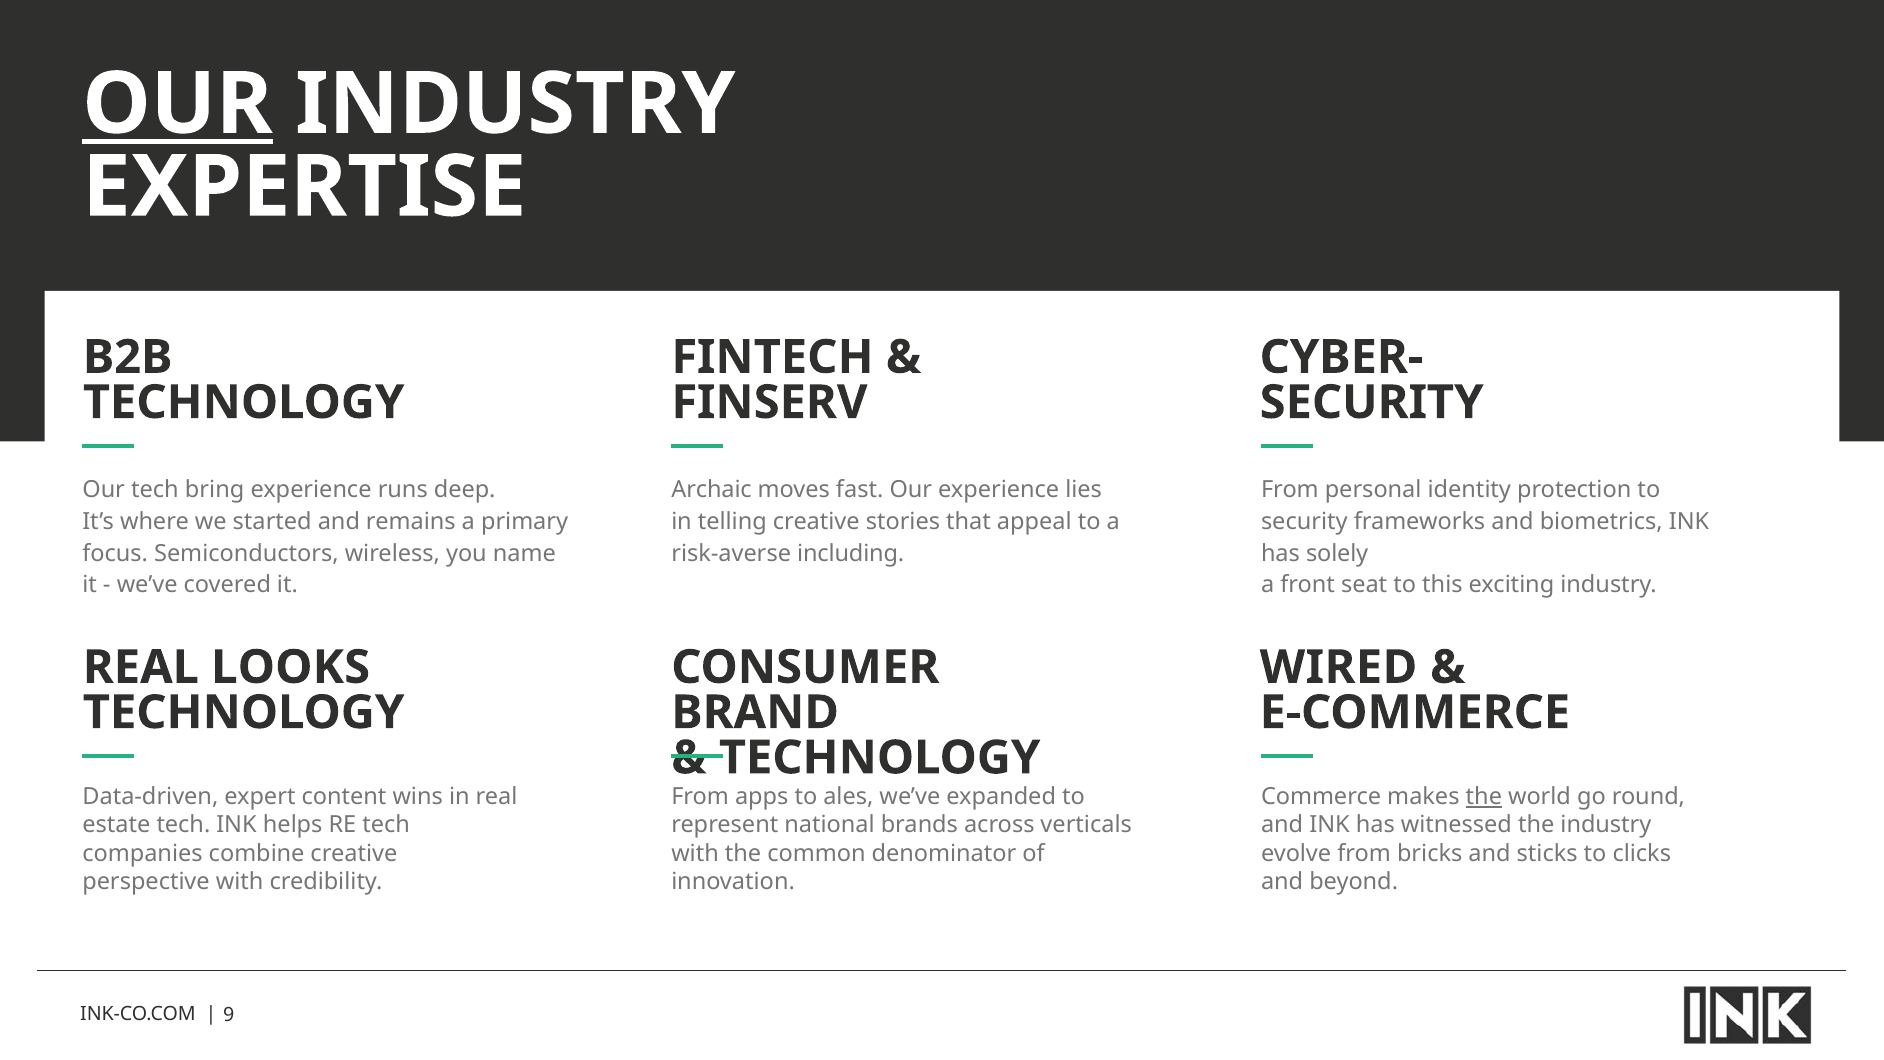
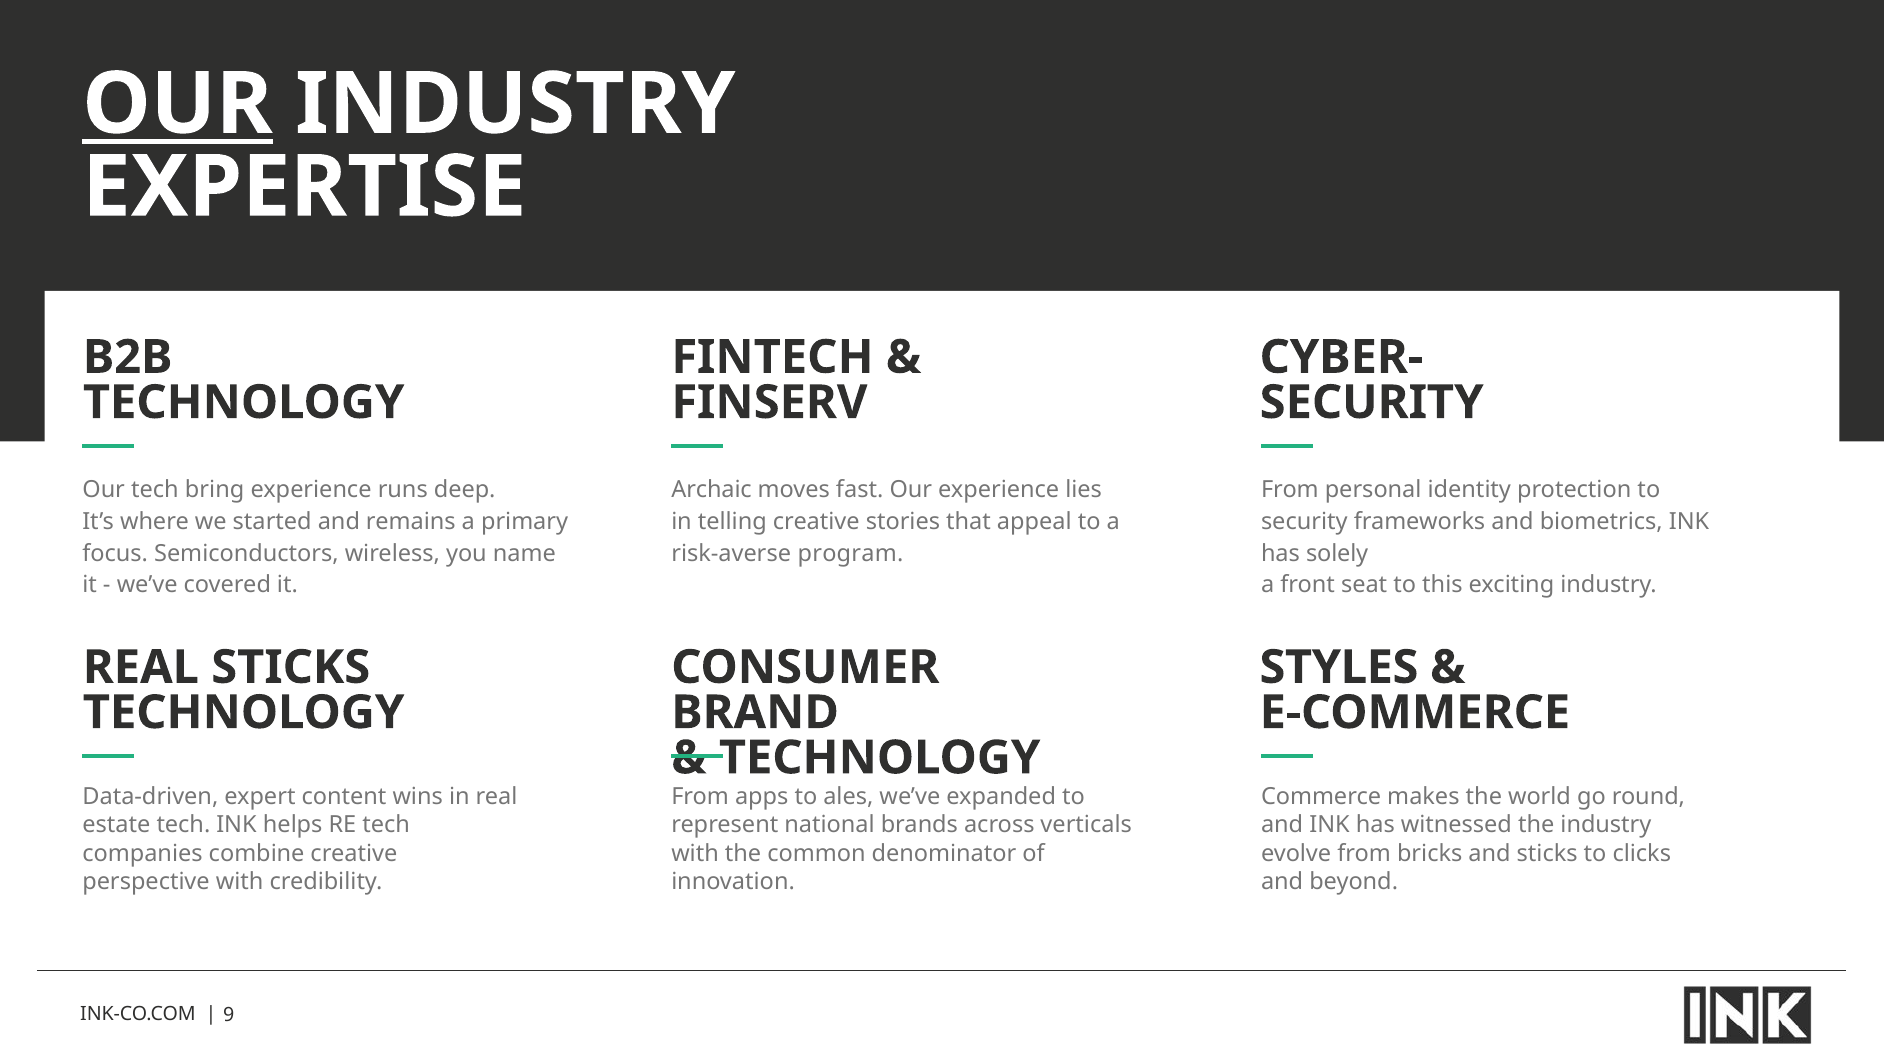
including: including -> program (850, 553)
REAL LOOKS: LOOKS -> STICKS (291, 667)
WIRED: WIRED -> STYLES (1339, 667)
the underline: present -> none (1484, 797)
